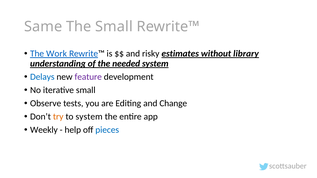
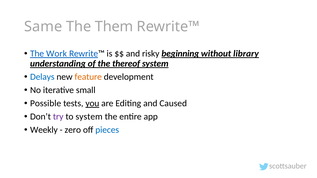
The Small: Small -> Them (114, 27)
estimates: estimates -> beginning (180, 54)
needed: needed -> thereof (126, 64)
feature colour: purple -> orange (88, 77)
Observe: Observe -> Possible (46, 104)
you underline: none -> present (92, 104)
Change: Change -> Caused (173, 104)
try colour: orange -> purple (58, 117)
help: help -> zero (73, 130)
